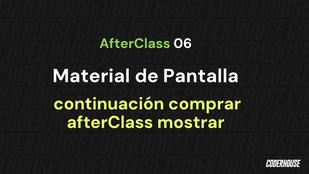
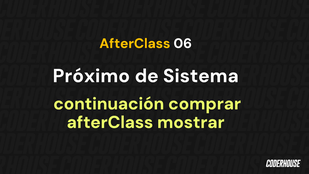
AfterClass colour: light green -> yellow (135, 43)
Material: Material -> Próximo (91, 76)
Pantalla: Pantalla -> Sistema (201, 76)
